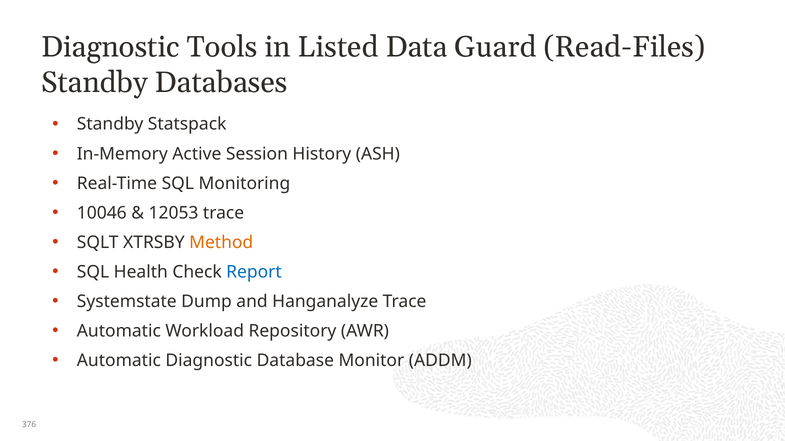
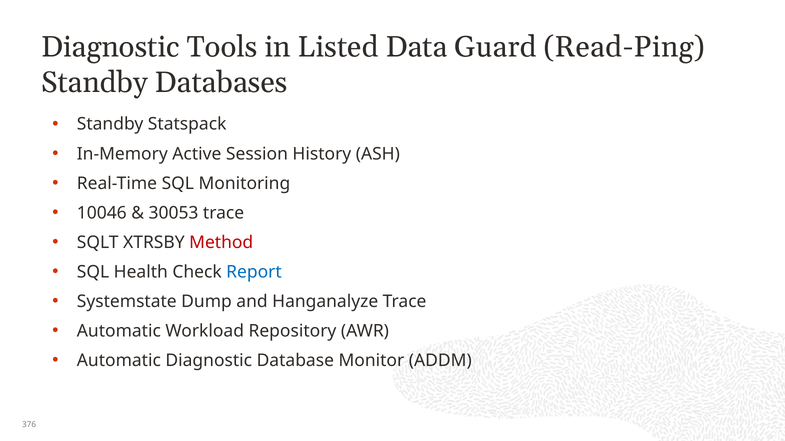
Read-Files: Read-Files -> Read-Ping (624, 47)
12053: 12053 -> 30053 (174, 213)
Method colour: orange -> red (221, 243)
